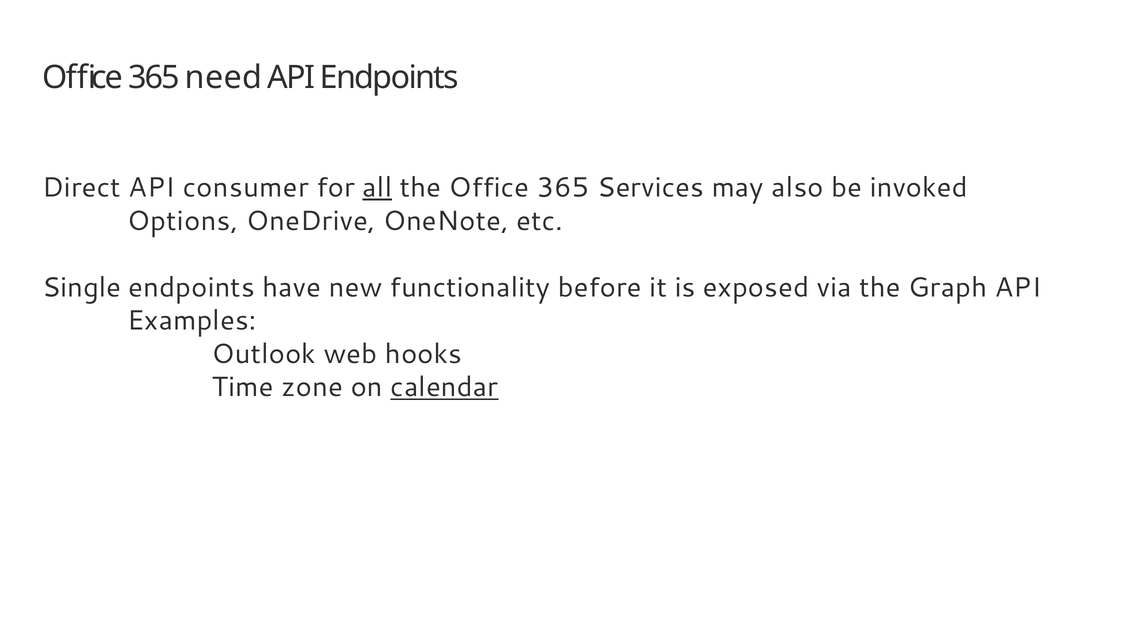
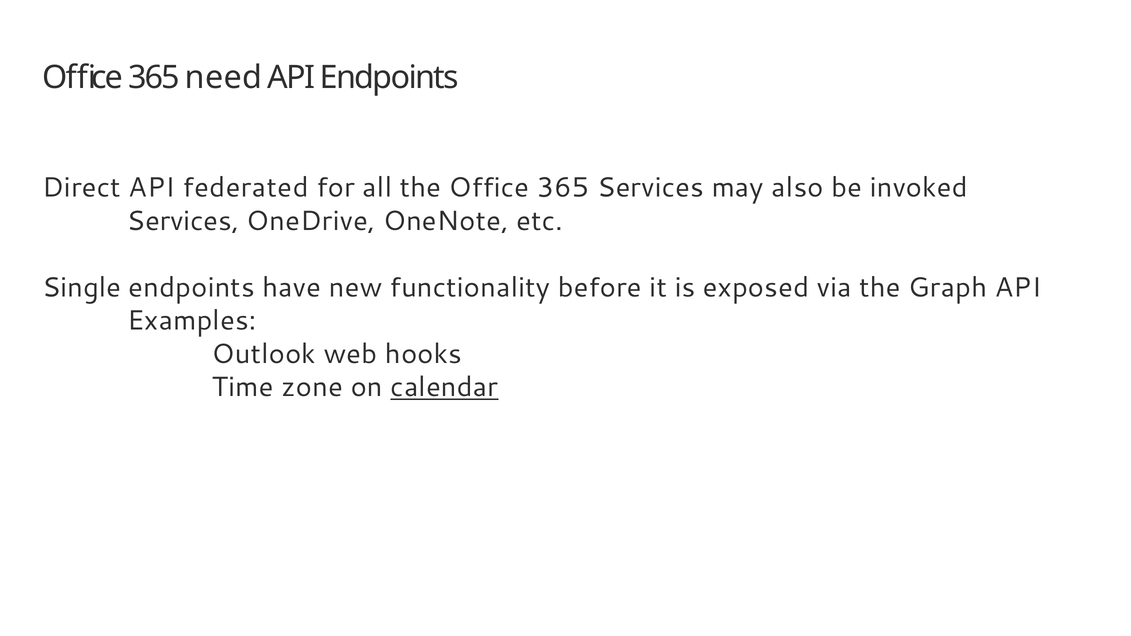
consumer: consumer -> federated (246, 188)
all underline: present -> none (377, 188)
Options: Options -> Services (183, 221)
